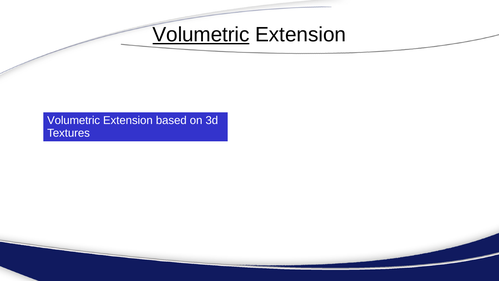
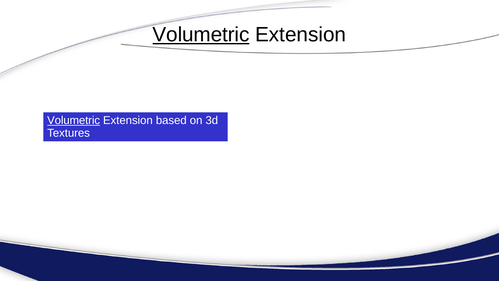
Volumetric underline: none -> present (74, 120)
